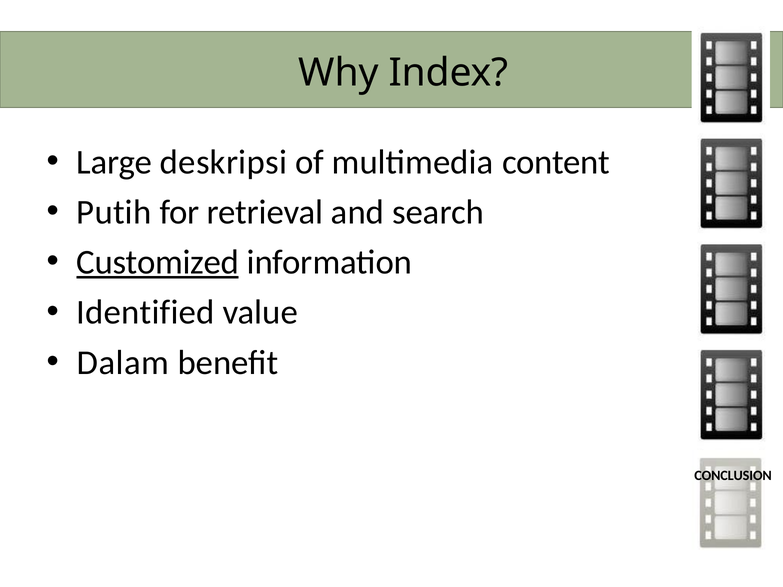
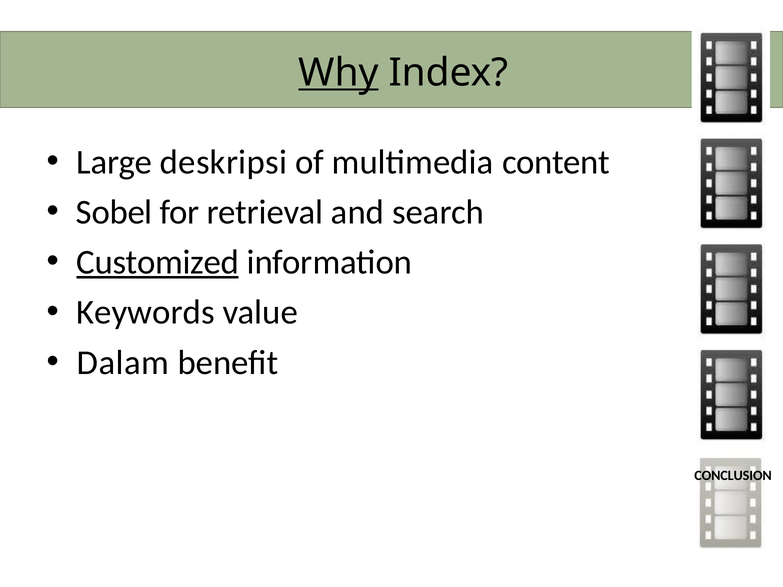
Why underline: none -> present (339, 73)
Putih: Putih -> Sobel (114, 212)
Identified: Identified -> Keywords (146, 313)
